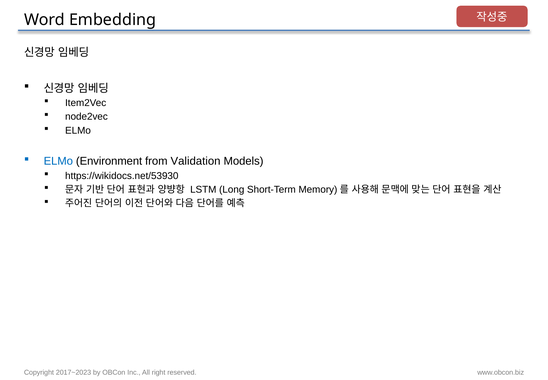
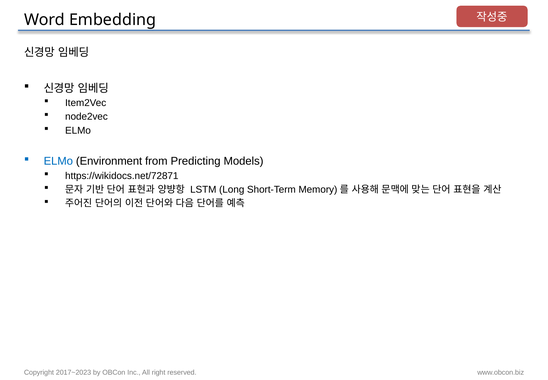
Validation: Validation -> Predicting (196, 161)
https://wikidocs.net/53930: https://wikidocs.net/53930 -> https://wikidocs.net/72871 (122, 175)
